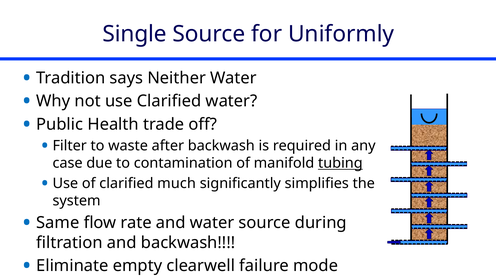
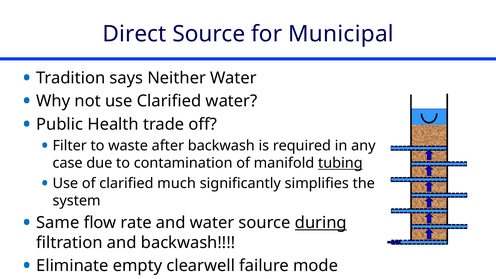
Single: Single -> Direct (135, 34)
Uniformly: Uniformly -> Municipal (341, 34)
during underline: none -> present (321, 223)
